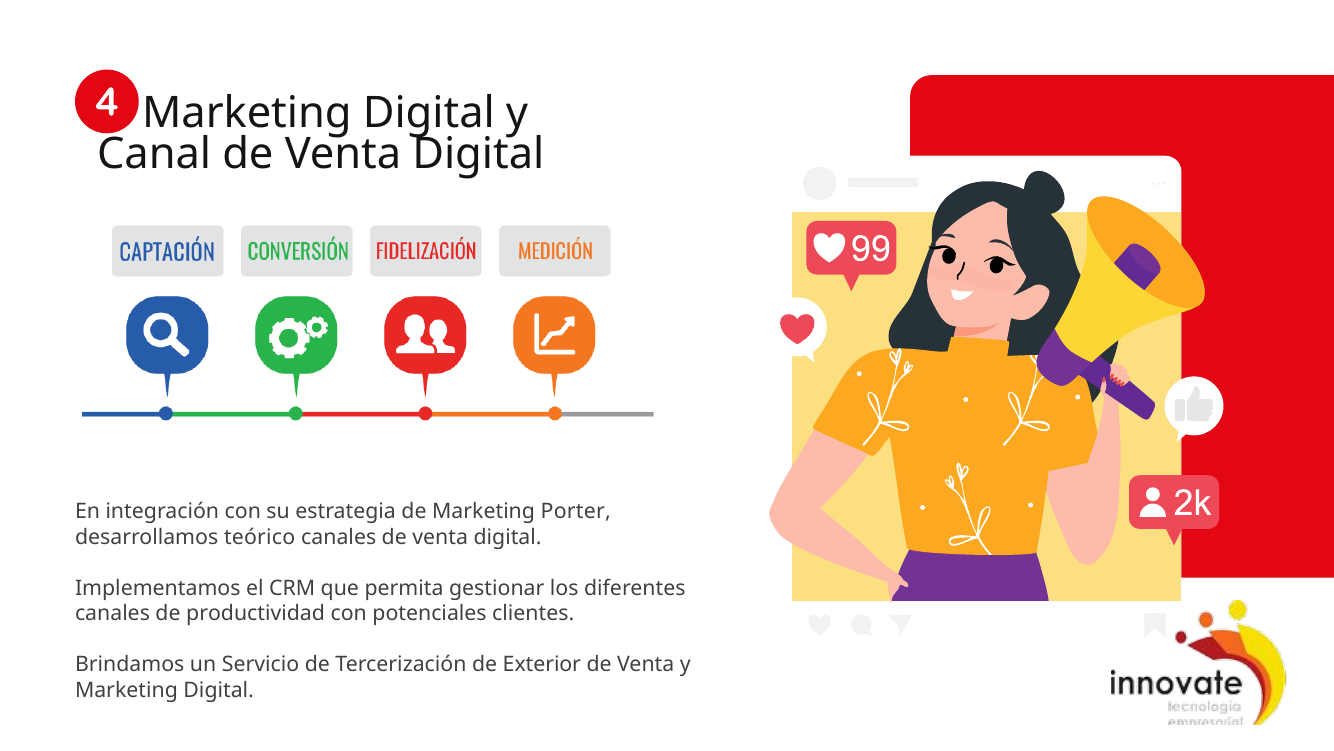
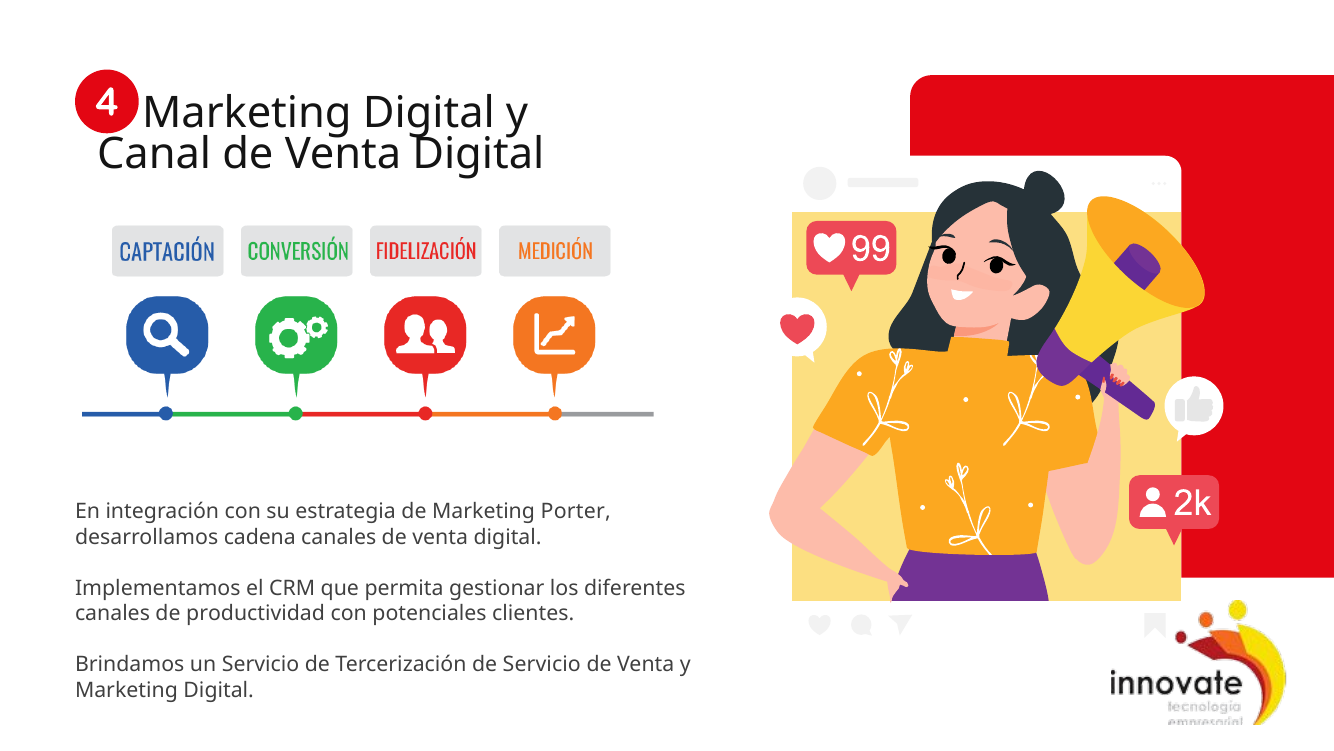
teórico: teórico -> cadena (260, 537)
de Exterior: Exterior -> Servicio (542, 664)
